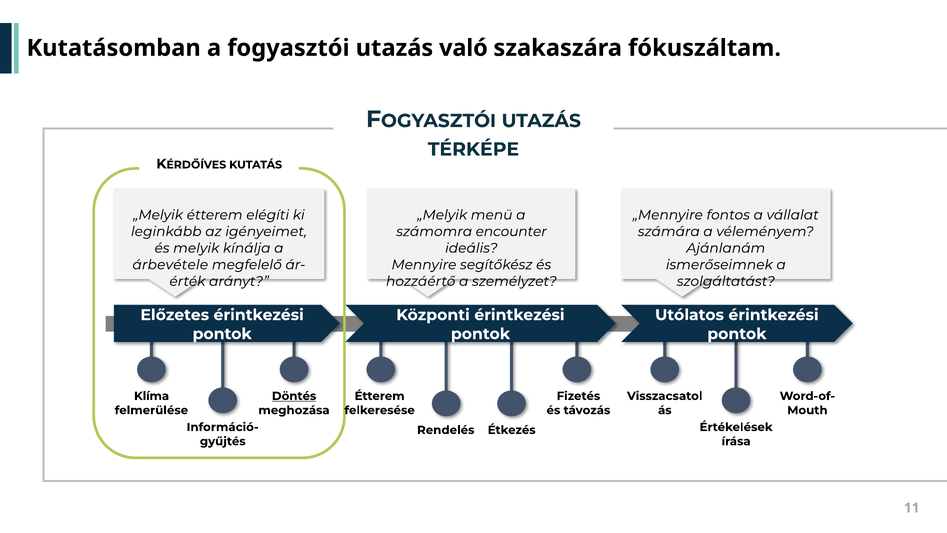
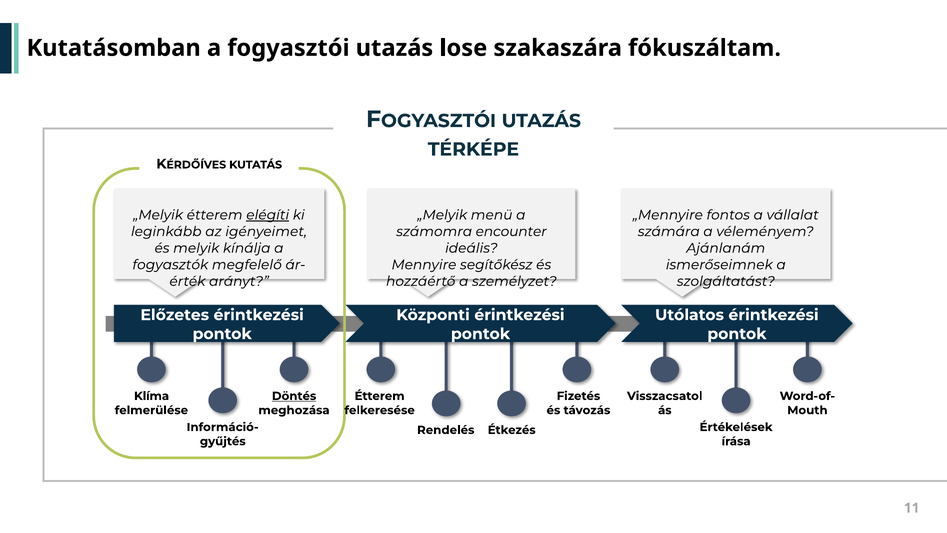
való: való -> lose (463, 48)
elégíti underline: none -> present (268, 215)
árbevétele: árbevétele -> fogyasztók (170, 265)
